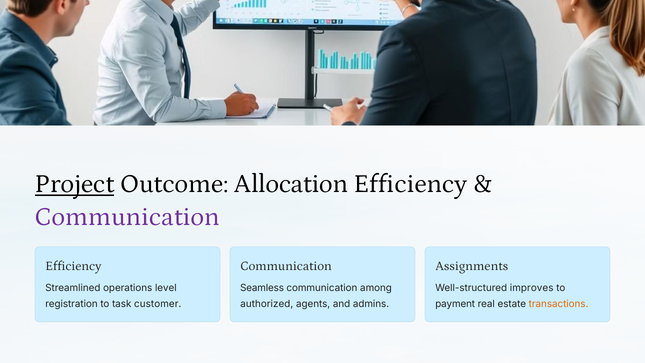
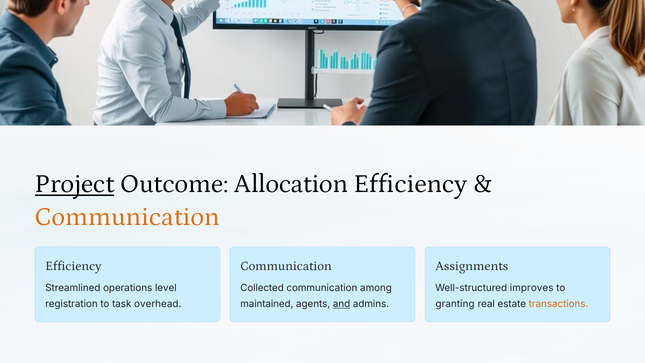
Communication colour: purple -> orange (127, 217)
Seamless: Seamless -> Collected (262, 288)
customer: customer -> overhead (158, 304)
authorized: authorized -> maintained (267, 304)
and underline: none -> present (342, 304)
payment: payment -> granting (455, 304)
